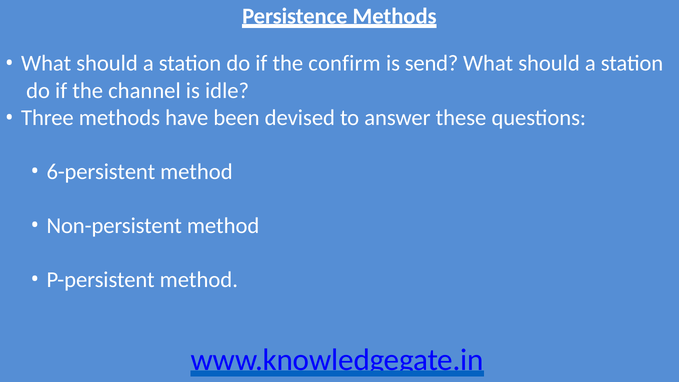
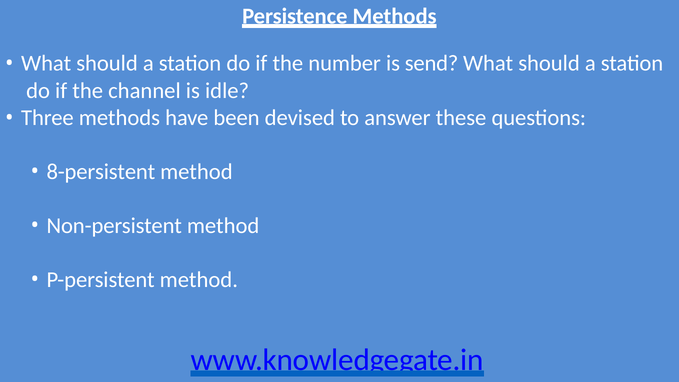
confirm: confirm -> number (345, 64)
6-persistent: 6-persistent -> 8-persistent (101, 172)
